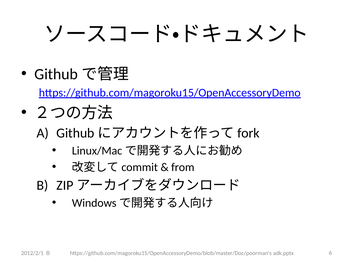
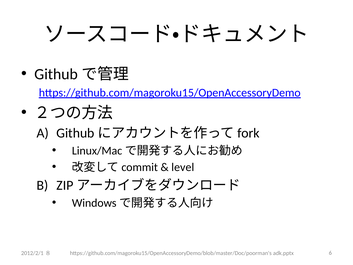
from: from -> level (183, 167)
